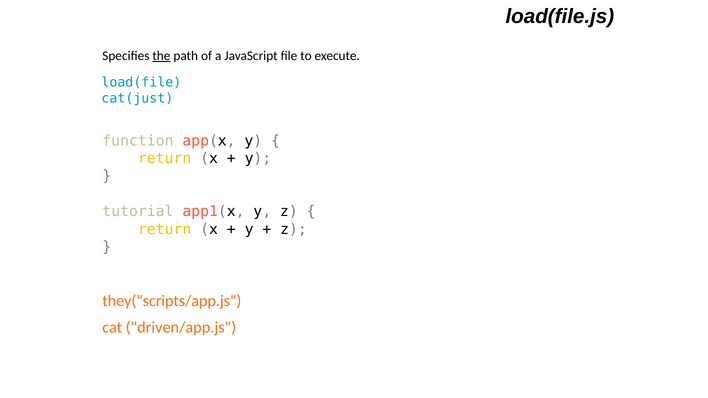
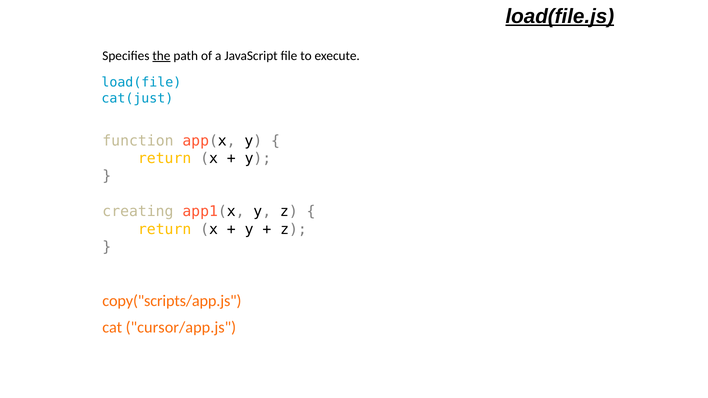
load(file.js underline: none -> present (560, 16)
tutorial: tutorial -> creating (138, 212)
they("scripts/app.js: they("scripts/app.js -> copy("scripts/app.js (172, 301)
driven/app.js: driven/app.js -> cursor/app.js (181, 328)
